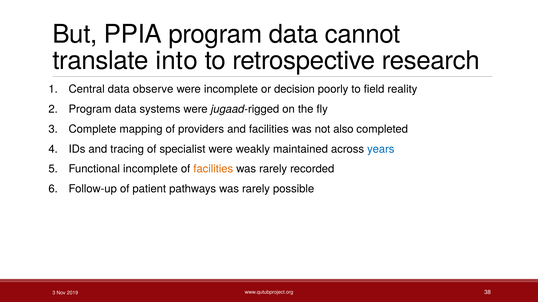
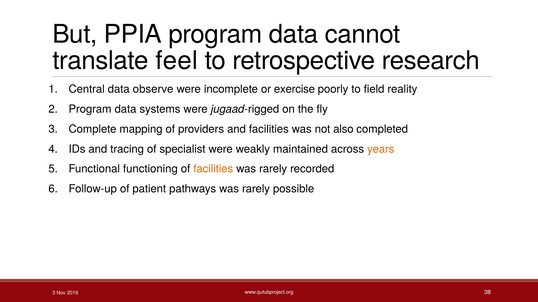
into: into -> feel (177, 61)
decision: decision -> exercise (294, 89)
years colour: blue -> orange (381, 149)
Functional incomplete: incomplete -> functioning (150, 169)
